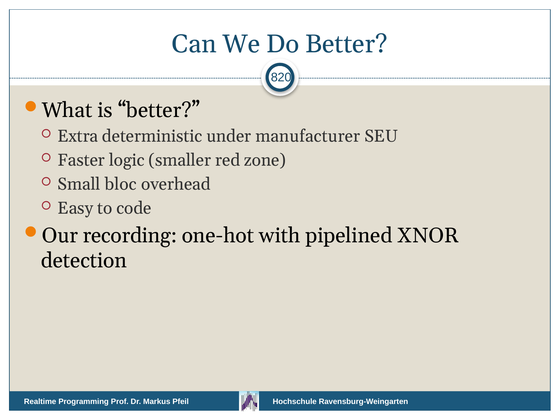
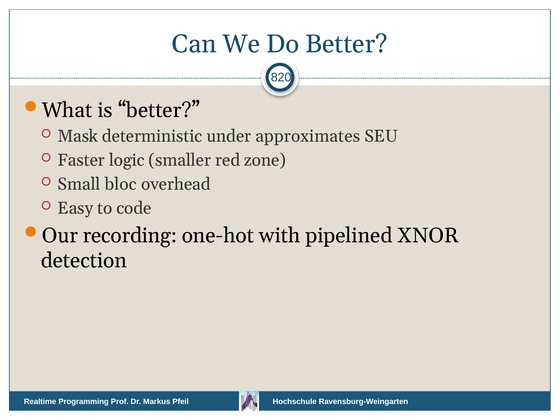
Extra: Extra -> Mask (78, 136)
manufacturer: manufacturer -> approximates (308, 136)
